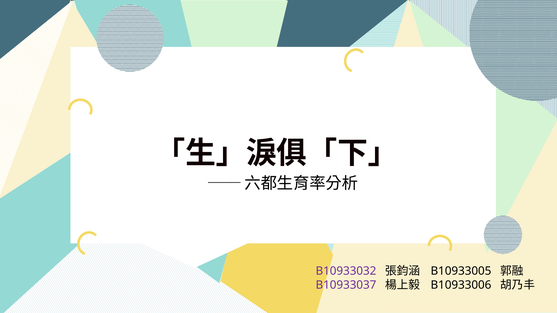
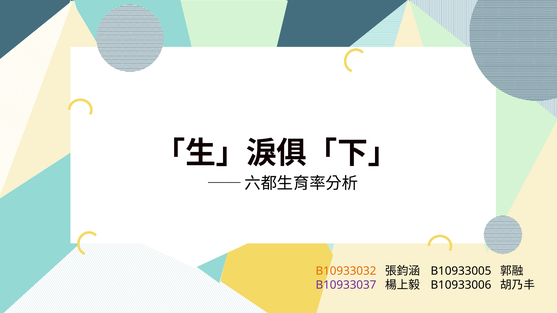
B10933032 colour: purple -> orange (346, 271)
